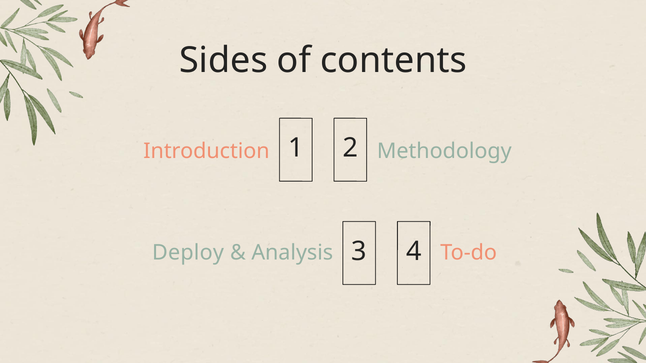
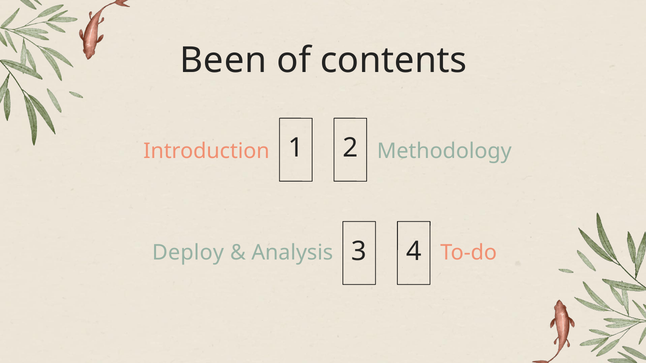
Sides: Sides -> Been (223, 61)
